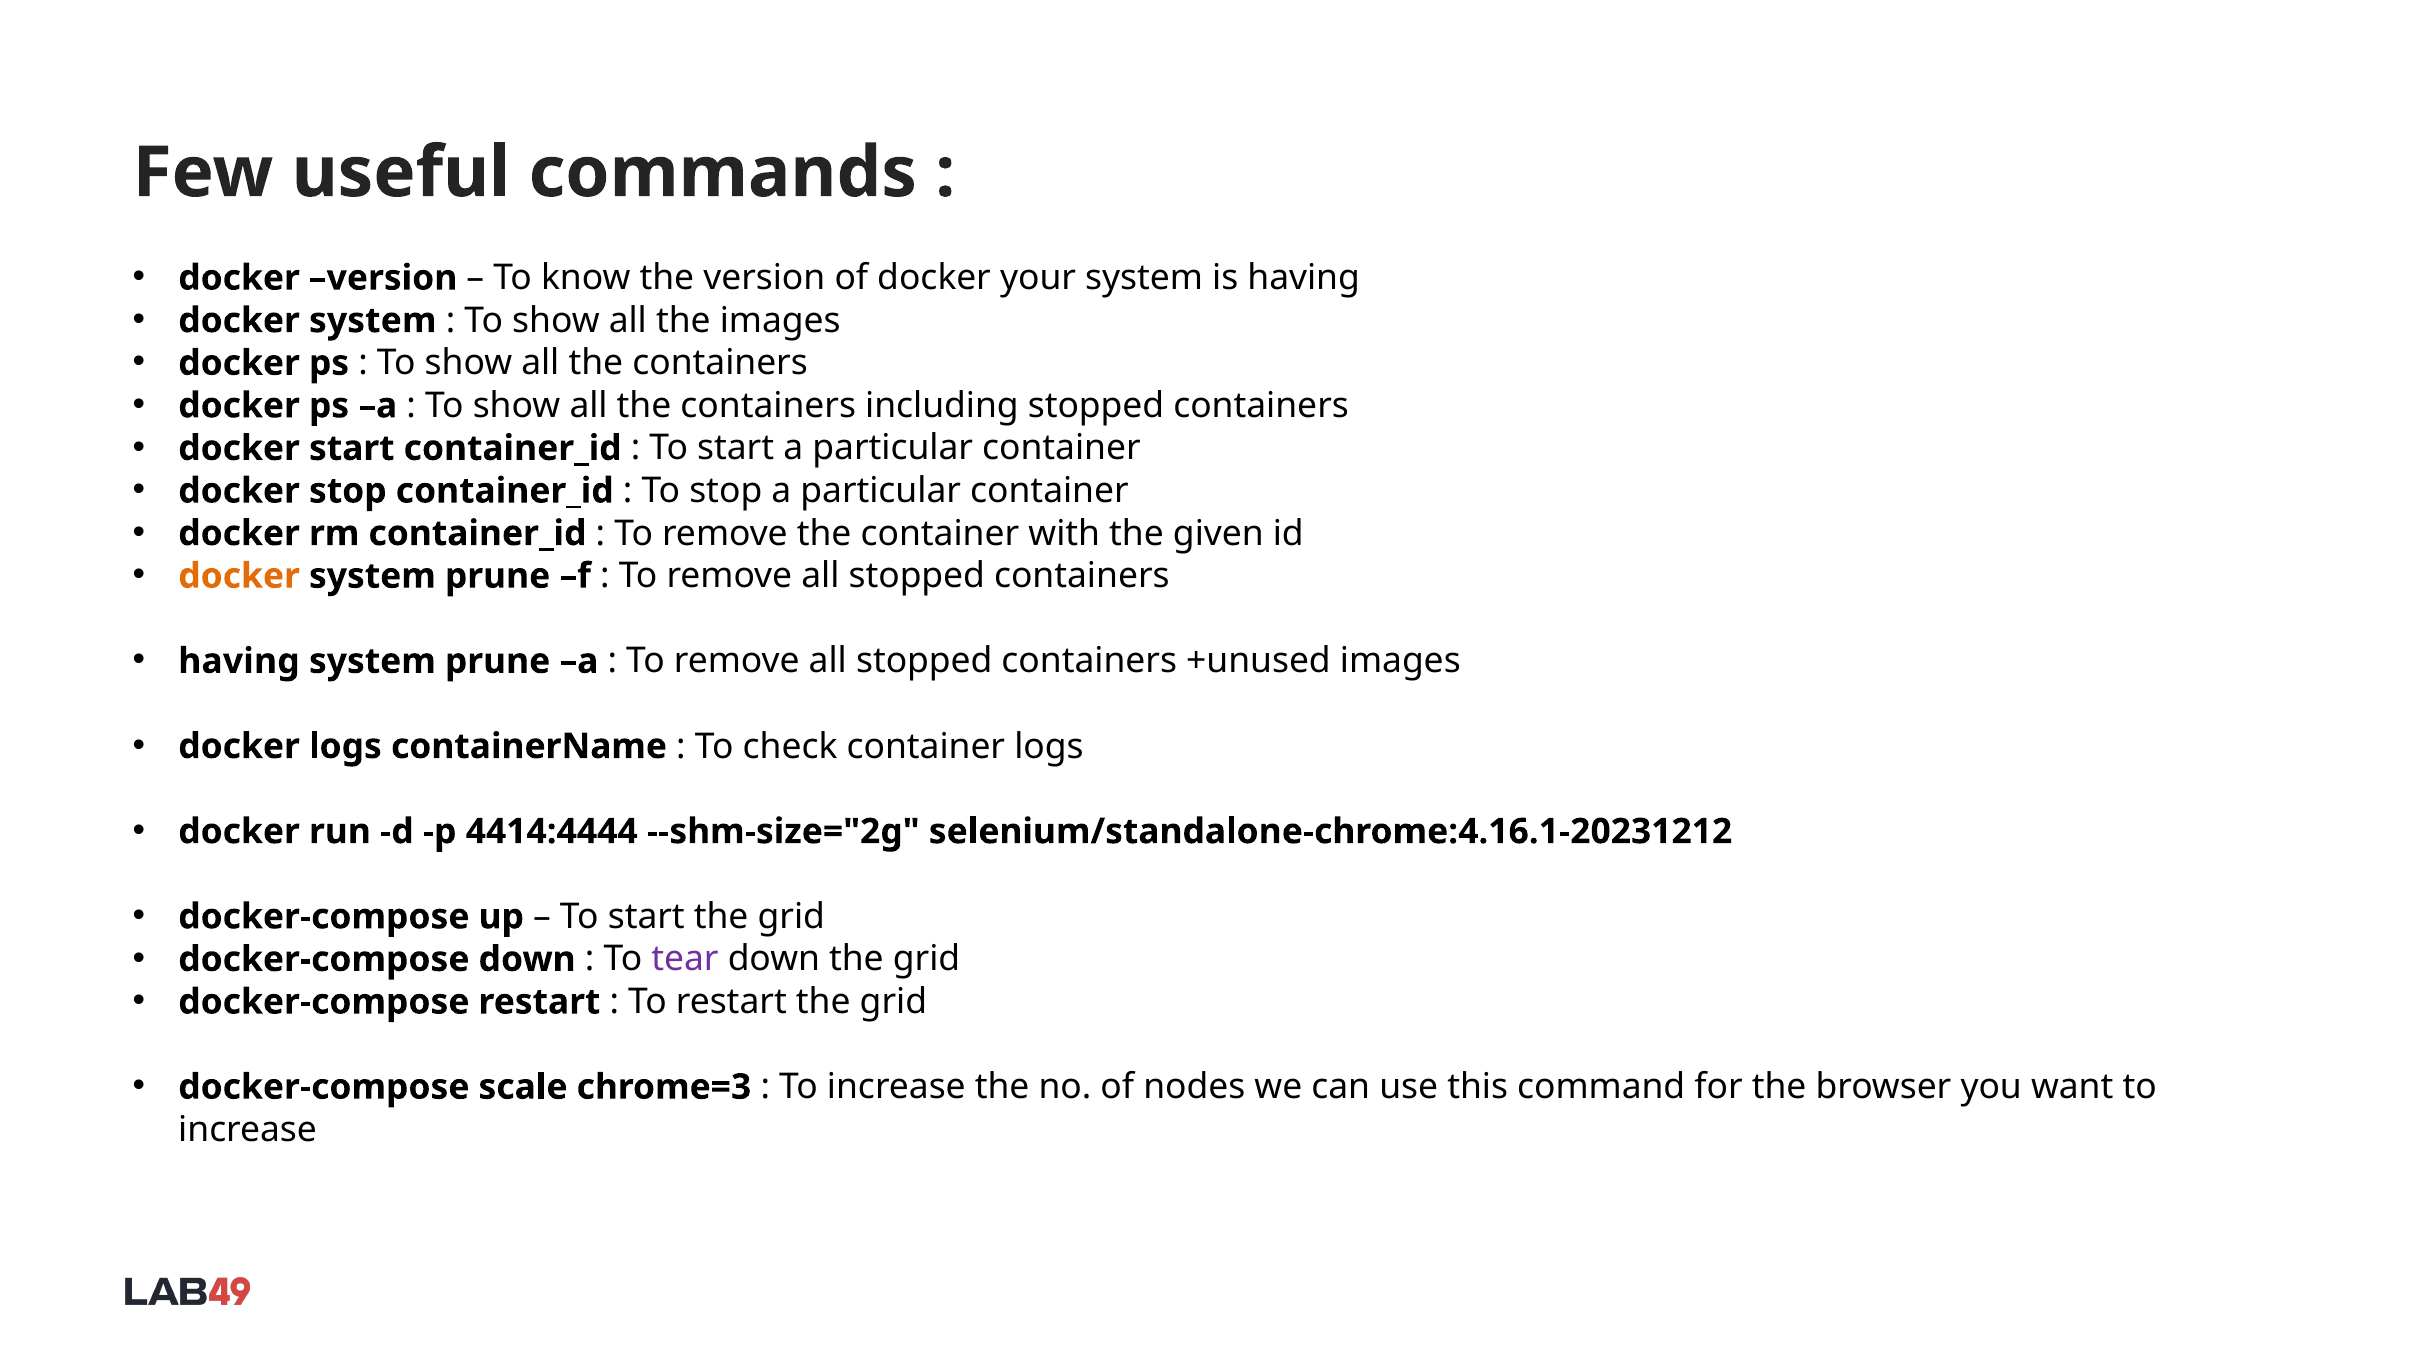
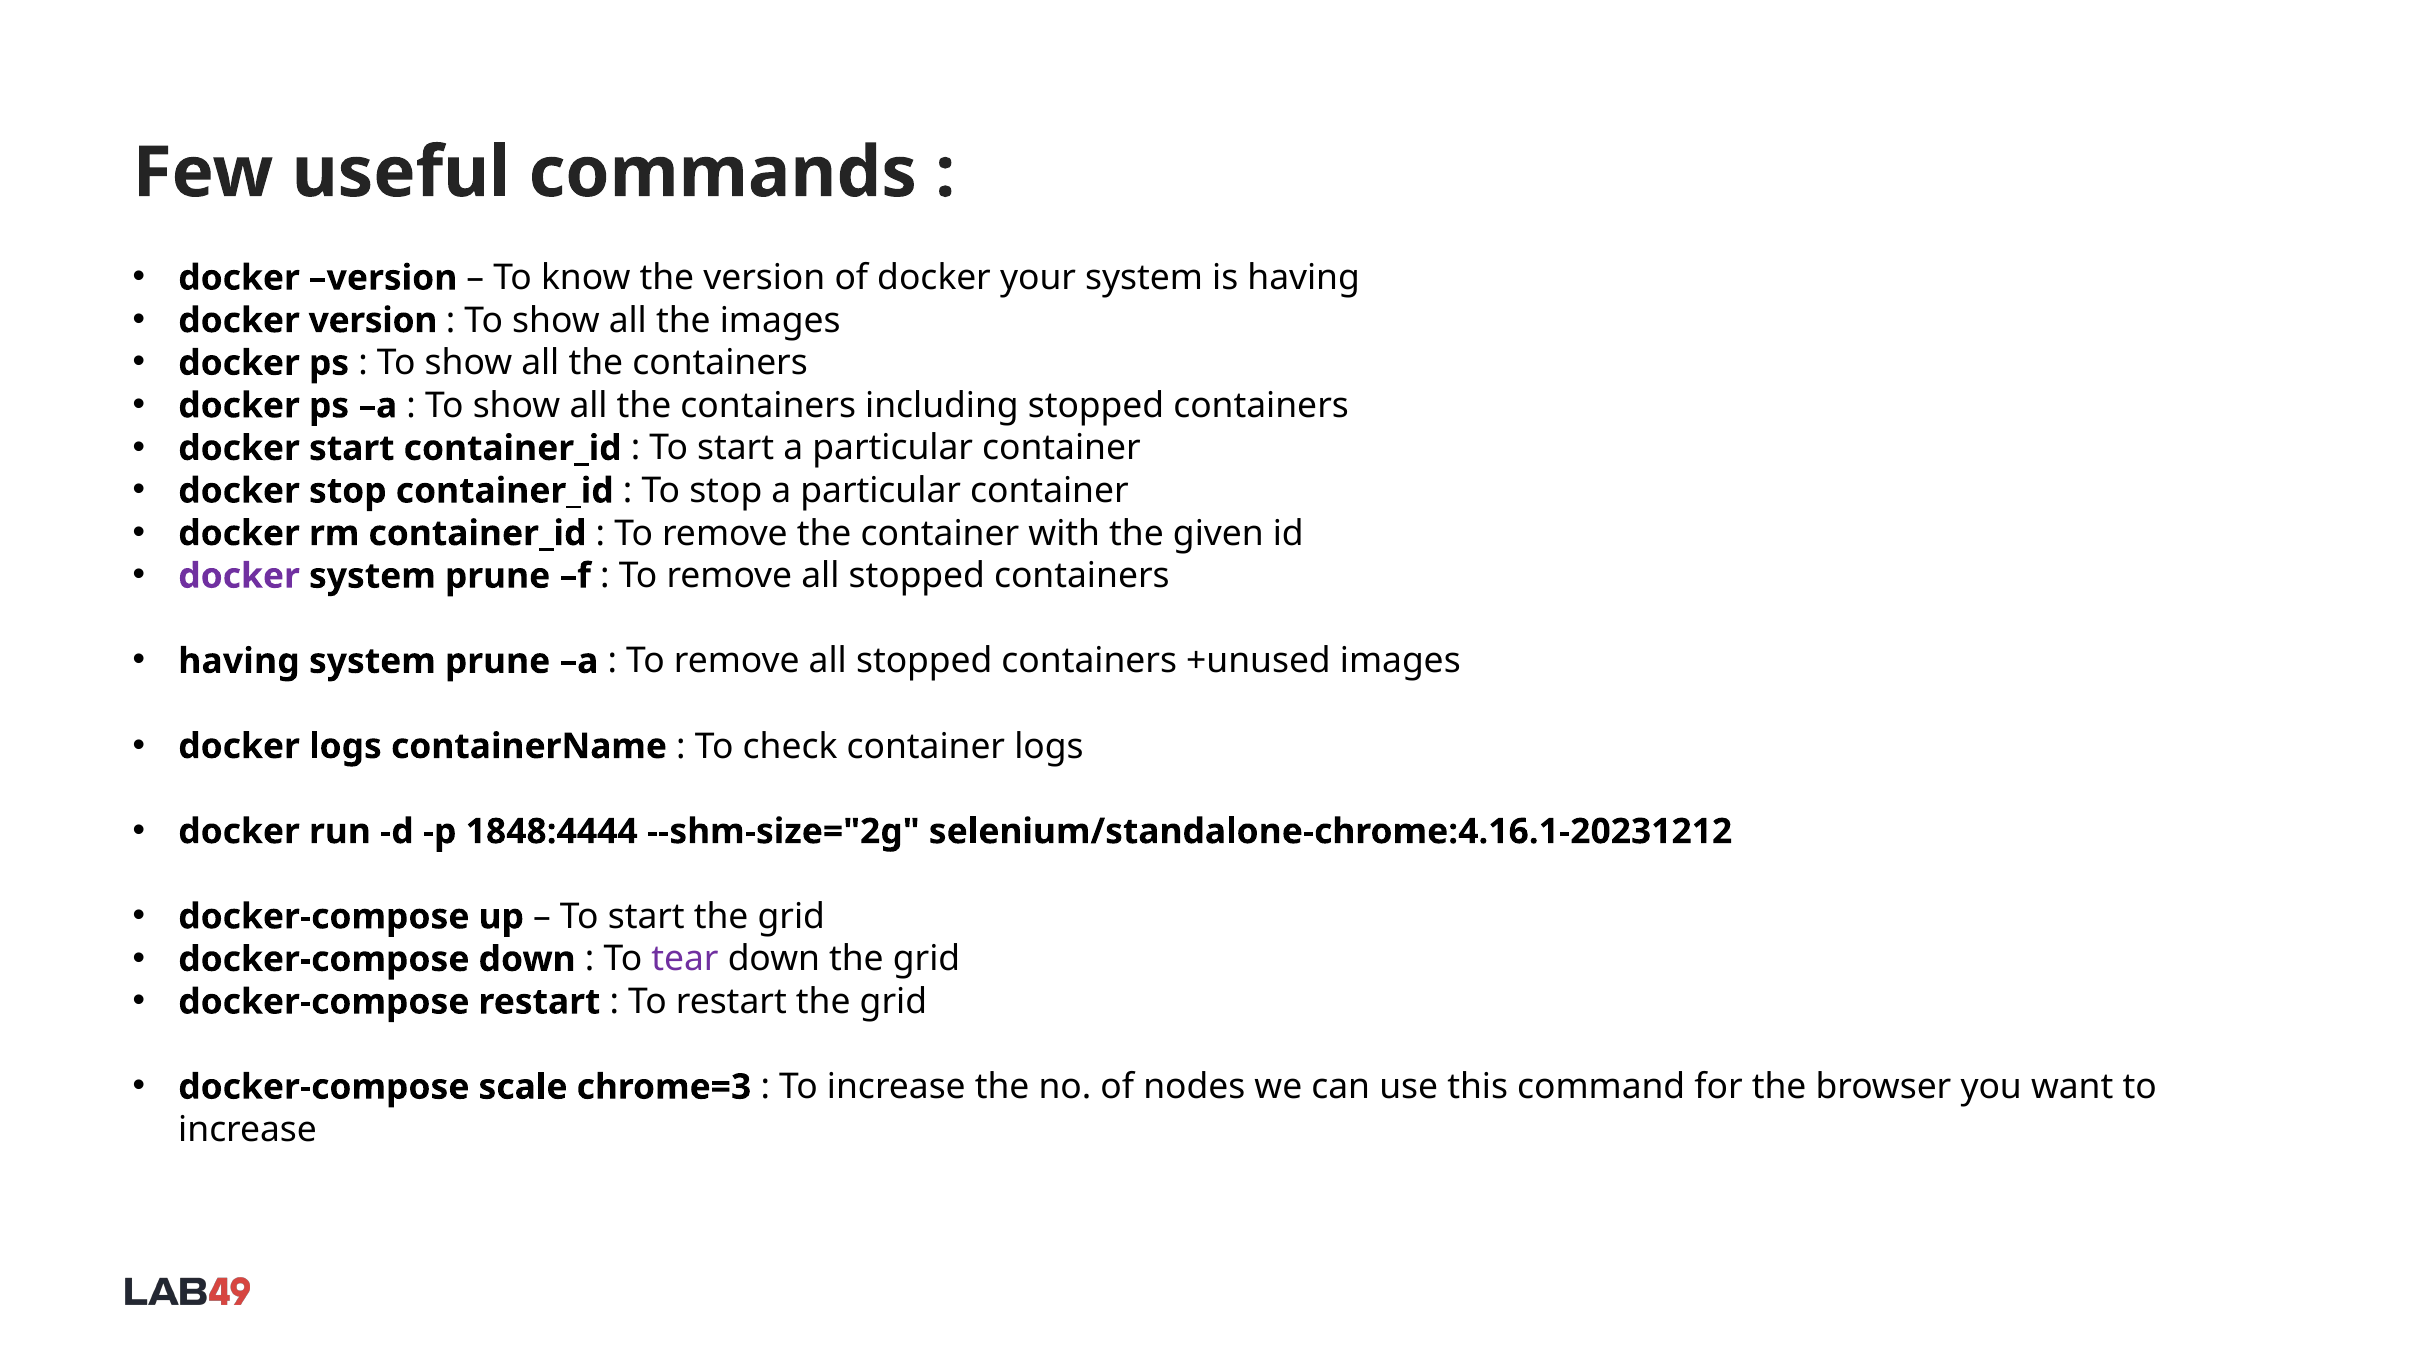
system: system -> version (373, 320)
docker colour: orange -> purple (239, 576)
4414:4444: 4414:4444 -> 1848:4444 (552, 831)
